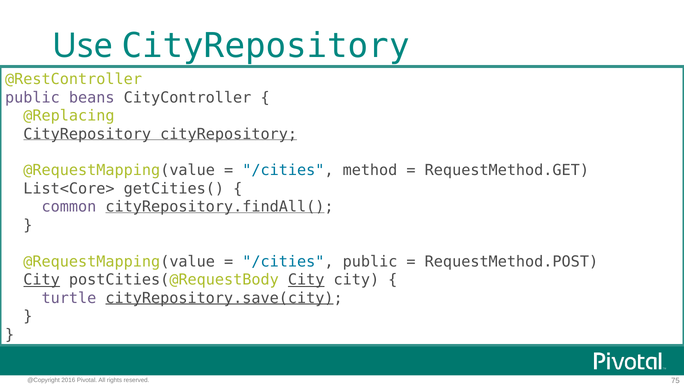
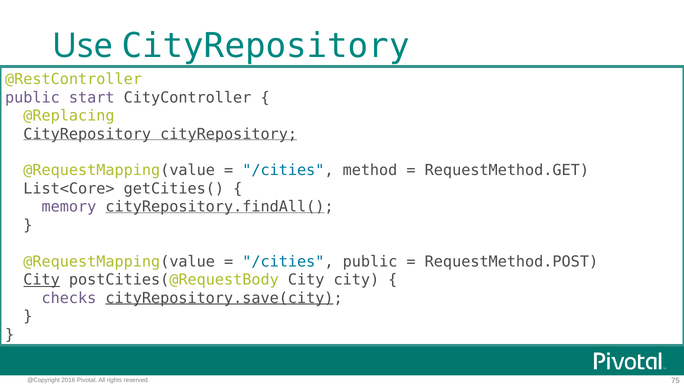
beans: beans -> start (92, 97)
common: common -> memory (69, 207)
City underline: present -> none (306, 280)
turtle: turtle -> checks (69, 298)
